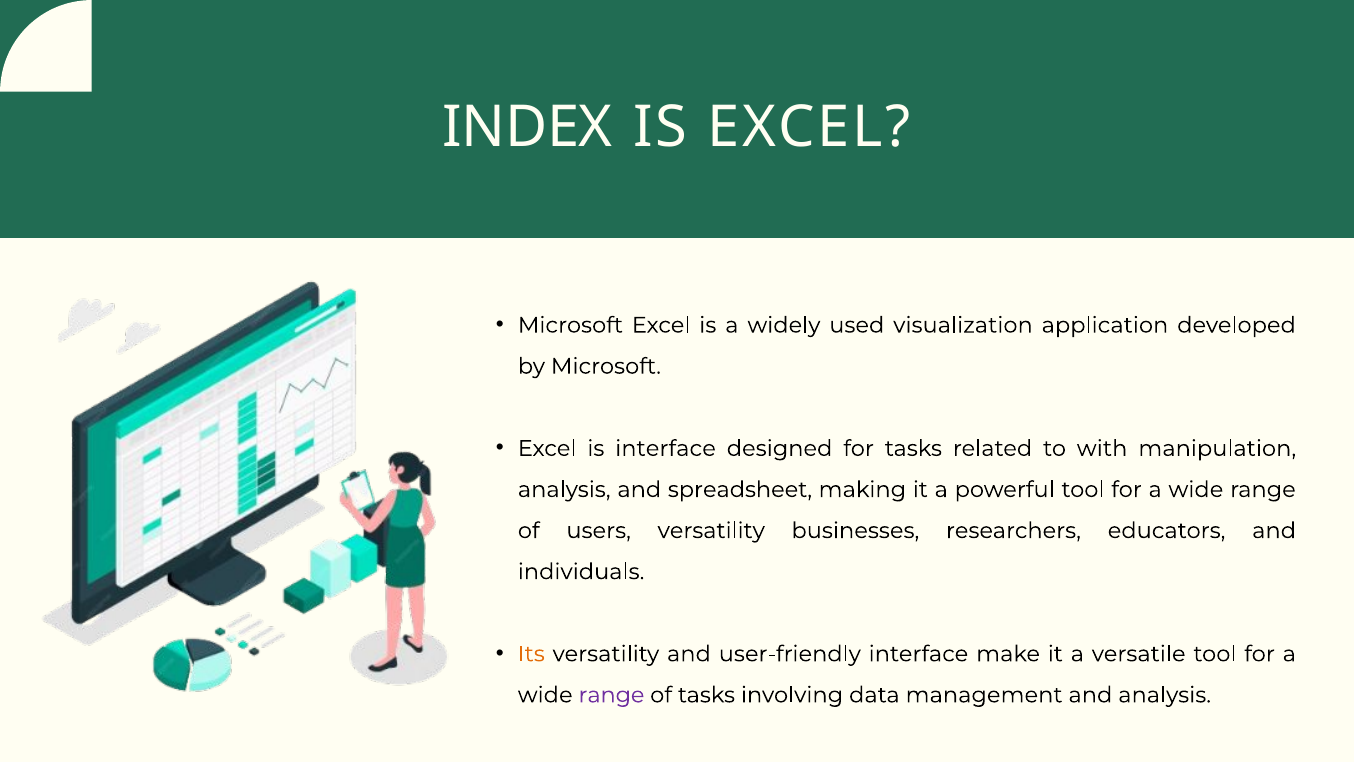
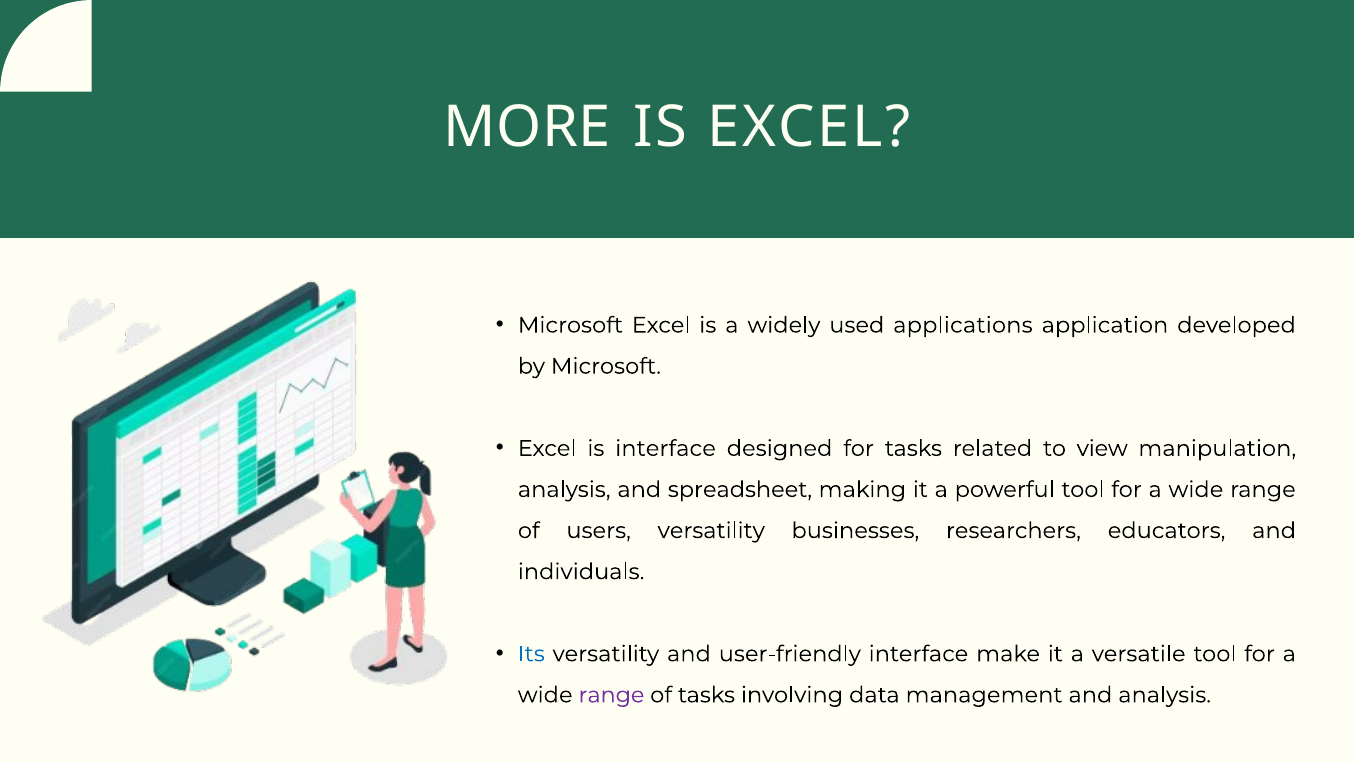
INDEX: INDEX -> MORE (527, 127)
visualization: visualization -> applications (963, 325)
with: with -> view (1102, 448)
Its colour: orange -> blue (531, 654)
